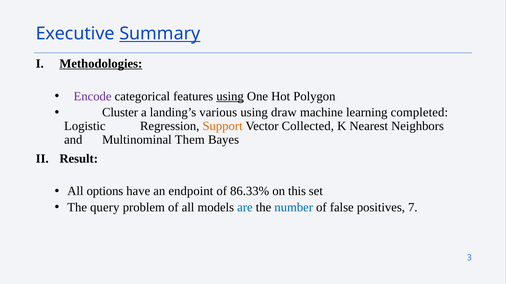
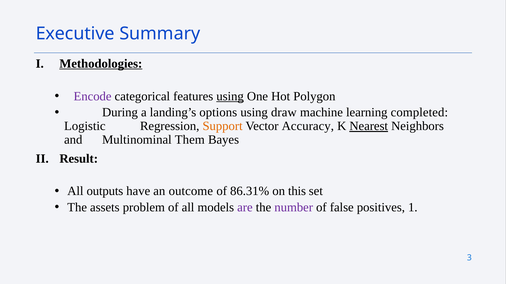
Summary underline: present -> none (160, 34)
Cluster: Cluster -> During (120, 113)
various: various -> options (218, 113)
Collected: Collected -> Accuracy (308, 126)
Nearest underline: none -> present (369, 126)
options: options -> outputs (105, 191)
endpoint: endpoint -> outcome (191, 191)
86.33%: 86.33% -> 86.31% (250, 191)
query: query -> assets (105, 208)
are colour: blue -> purple (245, 208)
number colour: blue -> purple (294, 208)
7: 7 -> 1 (413, 208)
